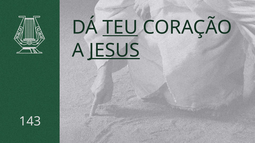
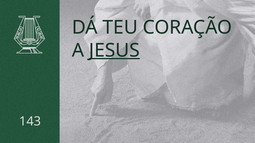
TEU underline: present -> none (120, 28)
